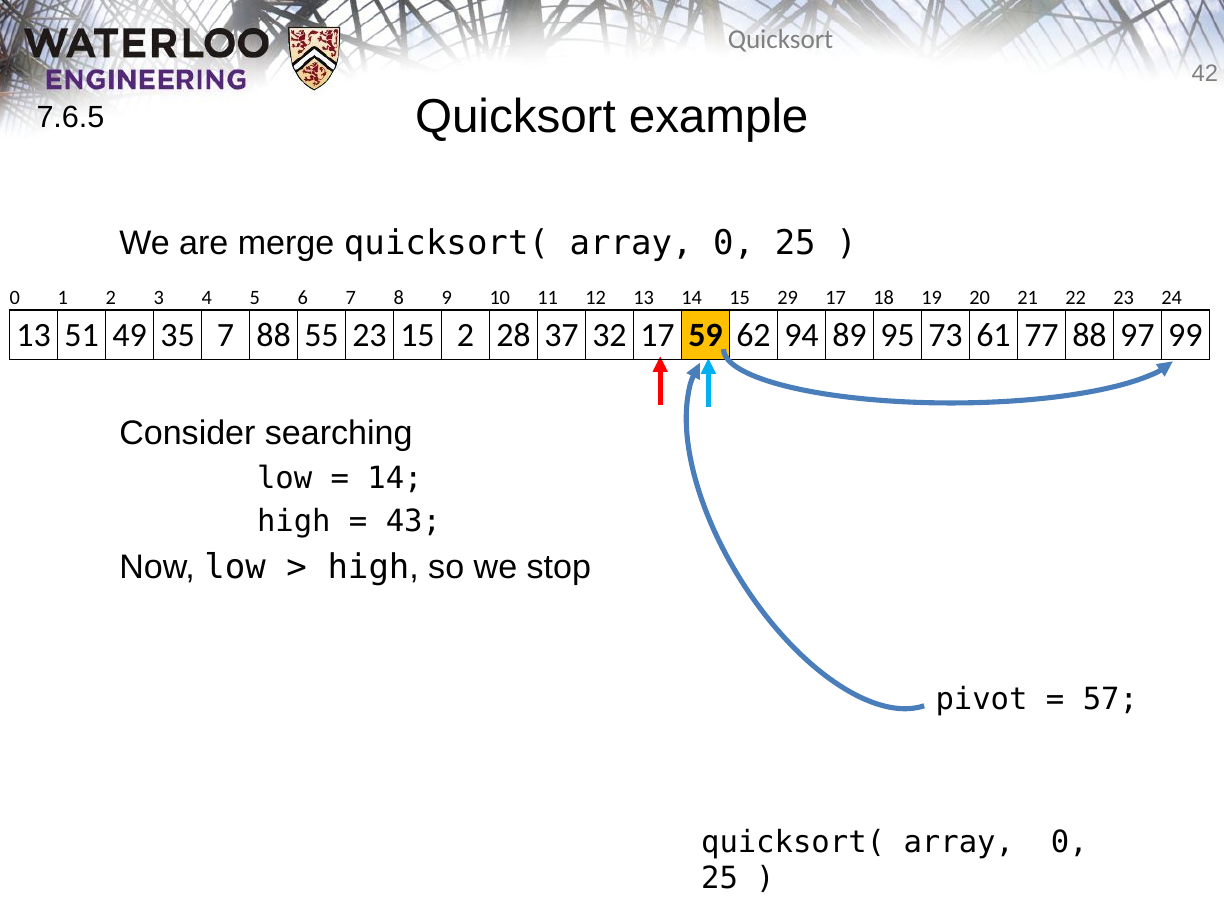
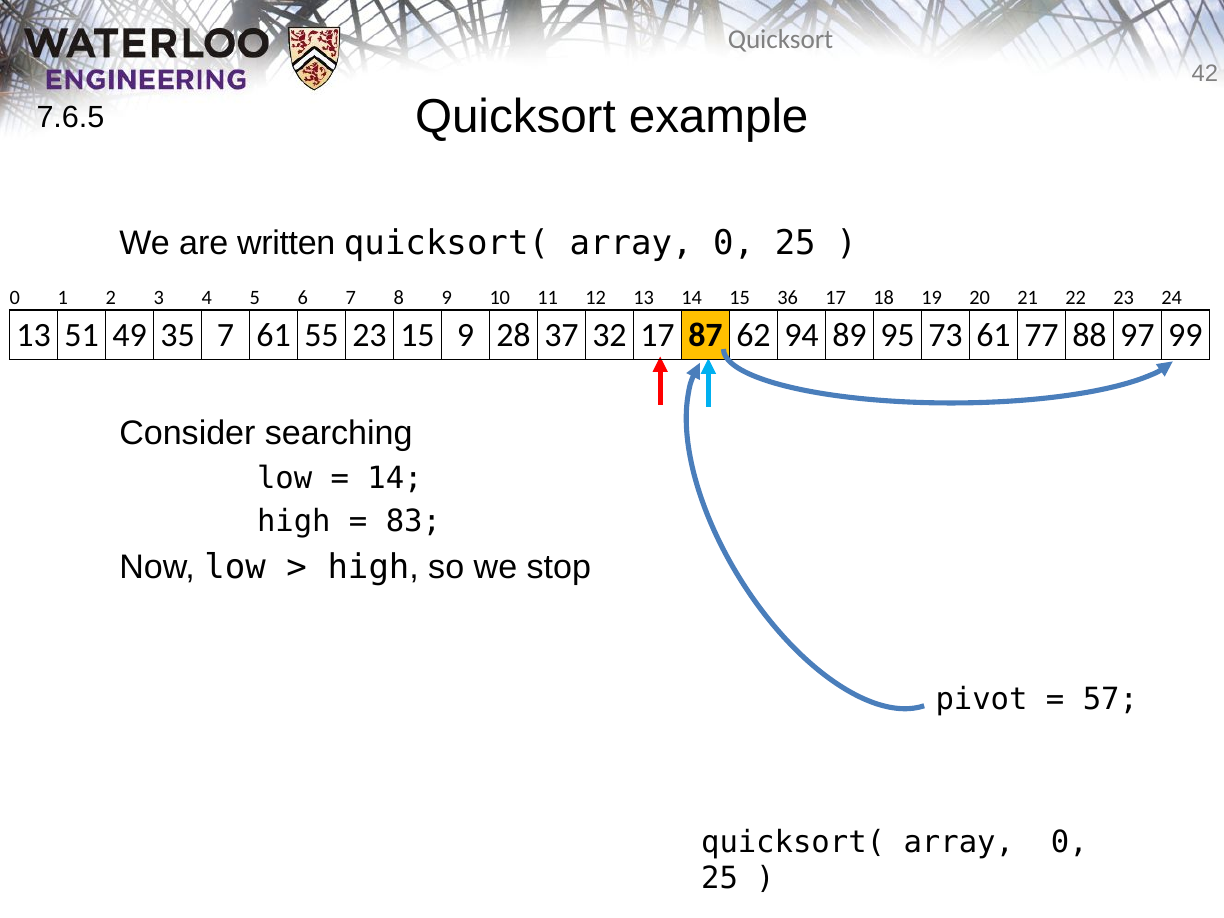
merge: merge -> written (286, 243)
29: 29 -> 36 (788, 298)
7 88: 88 -> 61 (274, 335)
15 2: 2 -> 9 (466, 335)
59: 59 -> 87 (705, 335)
43: 43 -> 83 (413, 521)
